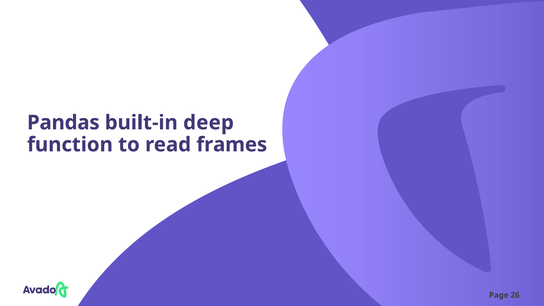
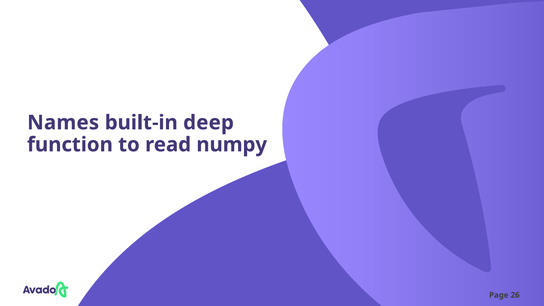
Pandas: Pandas -> Names (63, 123)
frames: frames -> numpy (232, 145)
